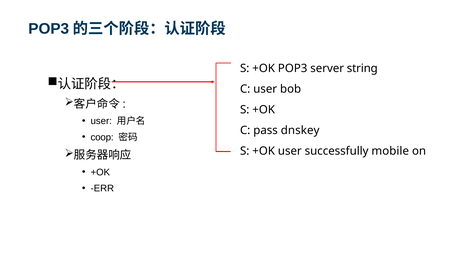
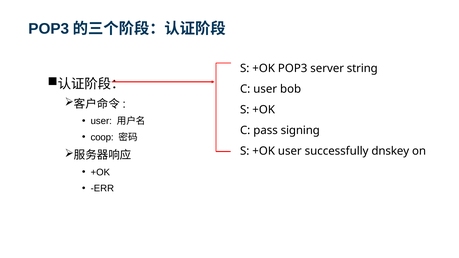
dnskey: dnskey -> signing (300, 130)
mobile: mobile -> dnskey (390, 151)
